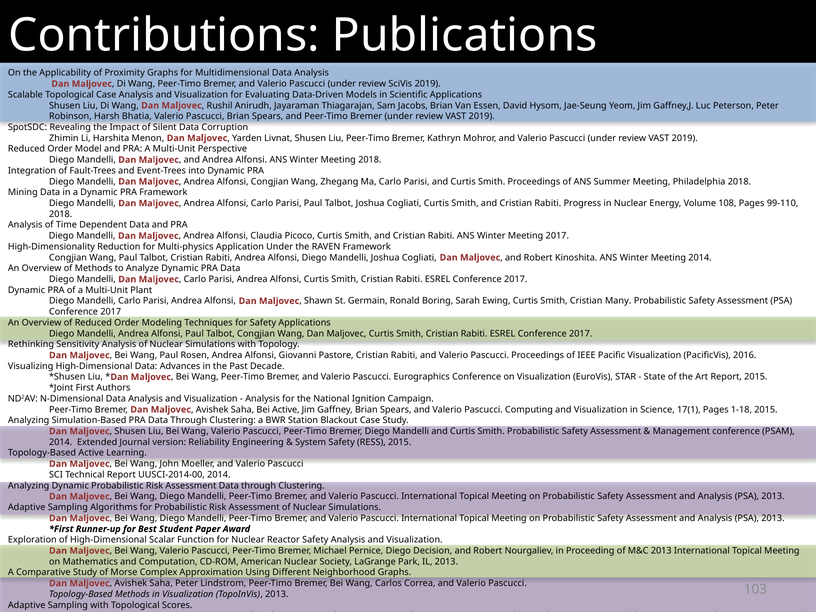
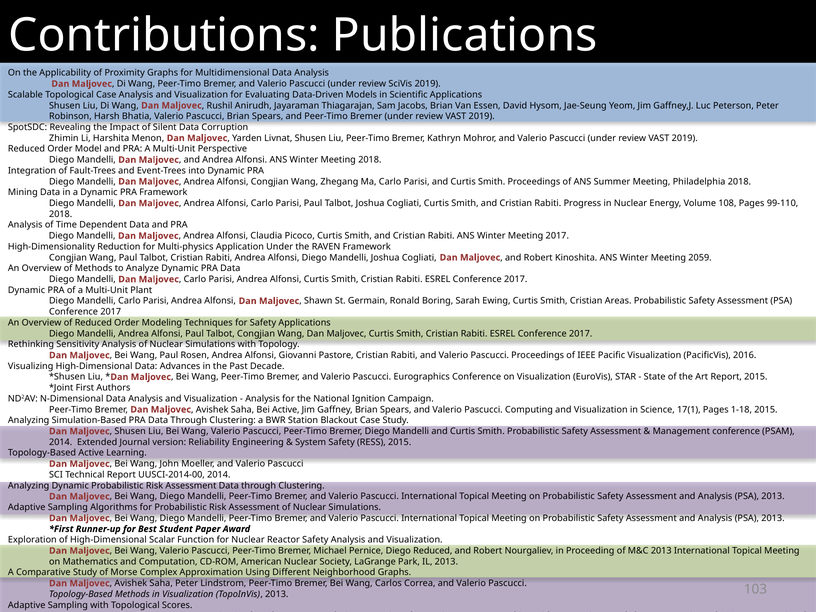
Meeting 2014: 2014 -> 2059 (700, 258)
Many: Many -> Areas (618, 301)
Diego Decision: Decision -> Reduced (433, 551)
